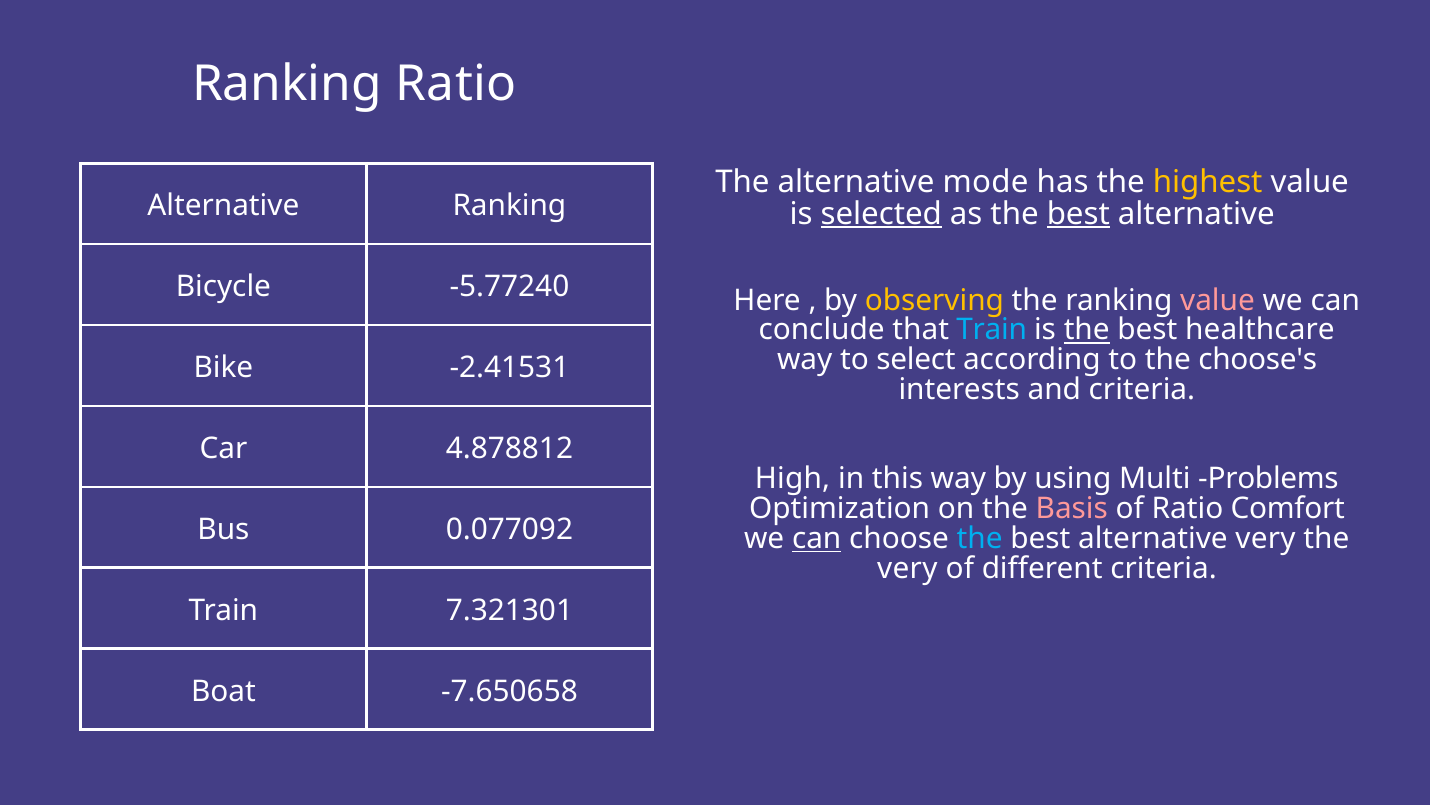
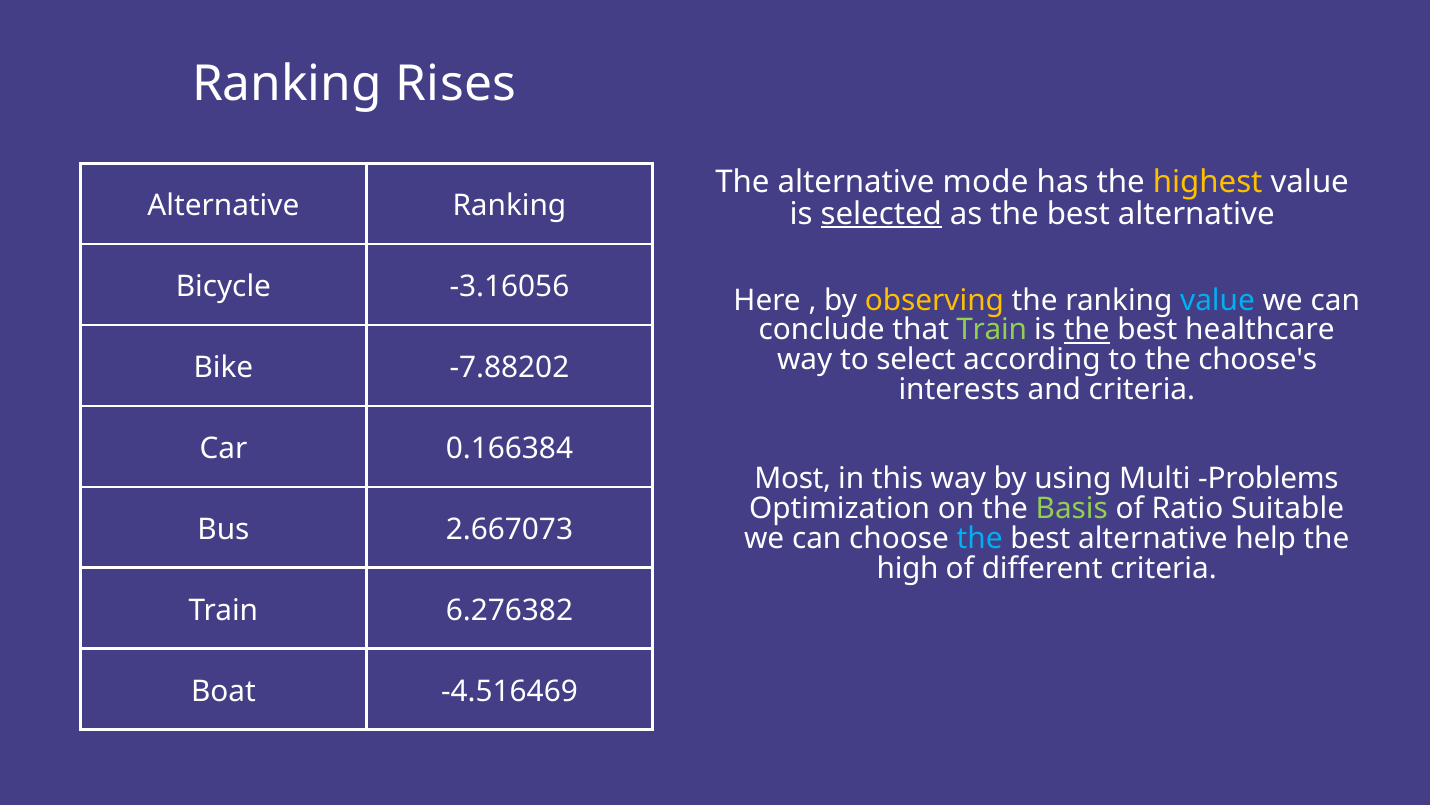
Ranking Ratio: Ratio -> Rises (456, 84)
best underline: present -> none (1078, 214)
-5.77240: -5.77240 -> -3.16056 (509, 287)
value colour: pink -> light blue (1217, 300)
Train colour: light blue -> light green (992, 330)
-2.41531: -2.41531 -> -7.88202 (509, 368)
4.878812: 4.878812 -> 0.166384 (509, 448)
High: High -> Most (793, 479)
Basis colour: pink -> light green (1072, 509)
Comfort: Comfort -> Suitable (1288, 509)
0.077092: 0.077092 -> 2.667073 (509, 529)
can underline: present -> none (817, 538)
alternative very: very -> help (1266, 538)
very: very -> high (908, 568)
7.321301: 7.321301 -> 6.276382 (509, 610)
-7.650658: -7.650658 -> -4.516469 (509, 691)
